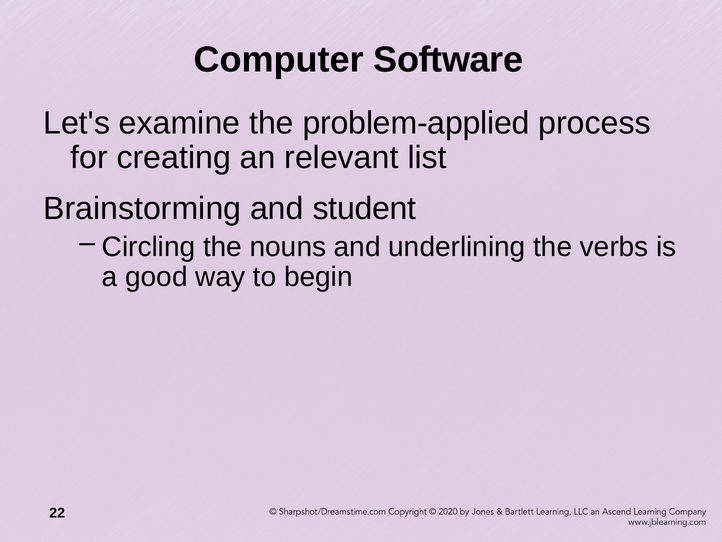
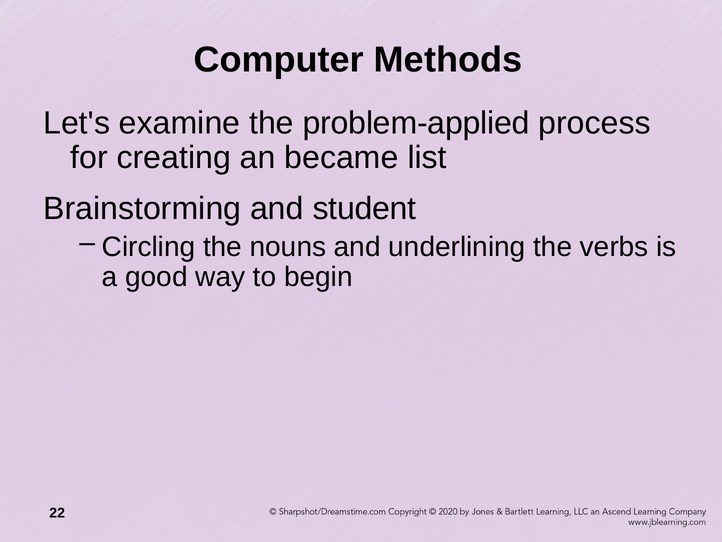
Software: Software -> Methods (448, 60)
relevant: relevant -> became (341, 158)
